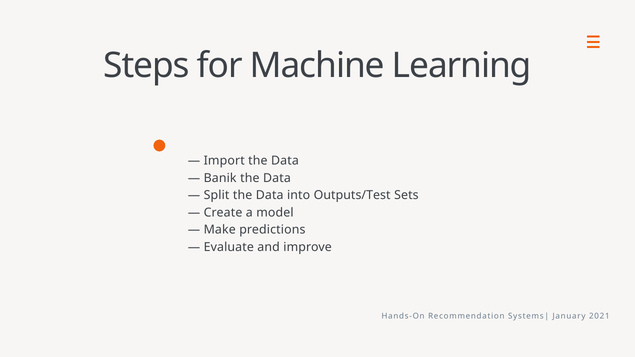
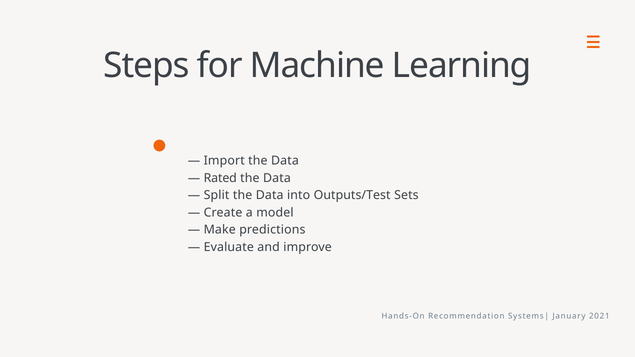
Banik: Banik -> Rated (220, 178)
